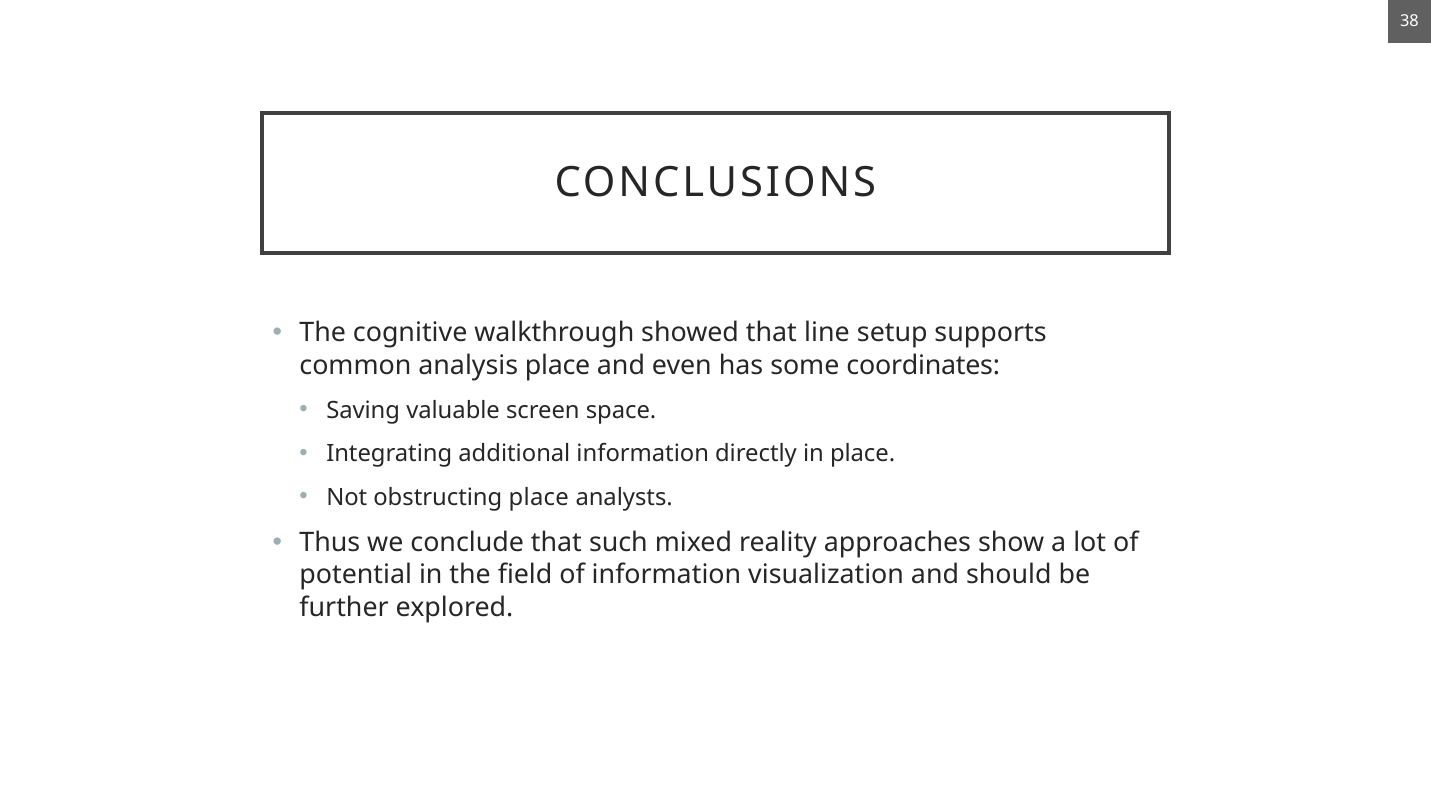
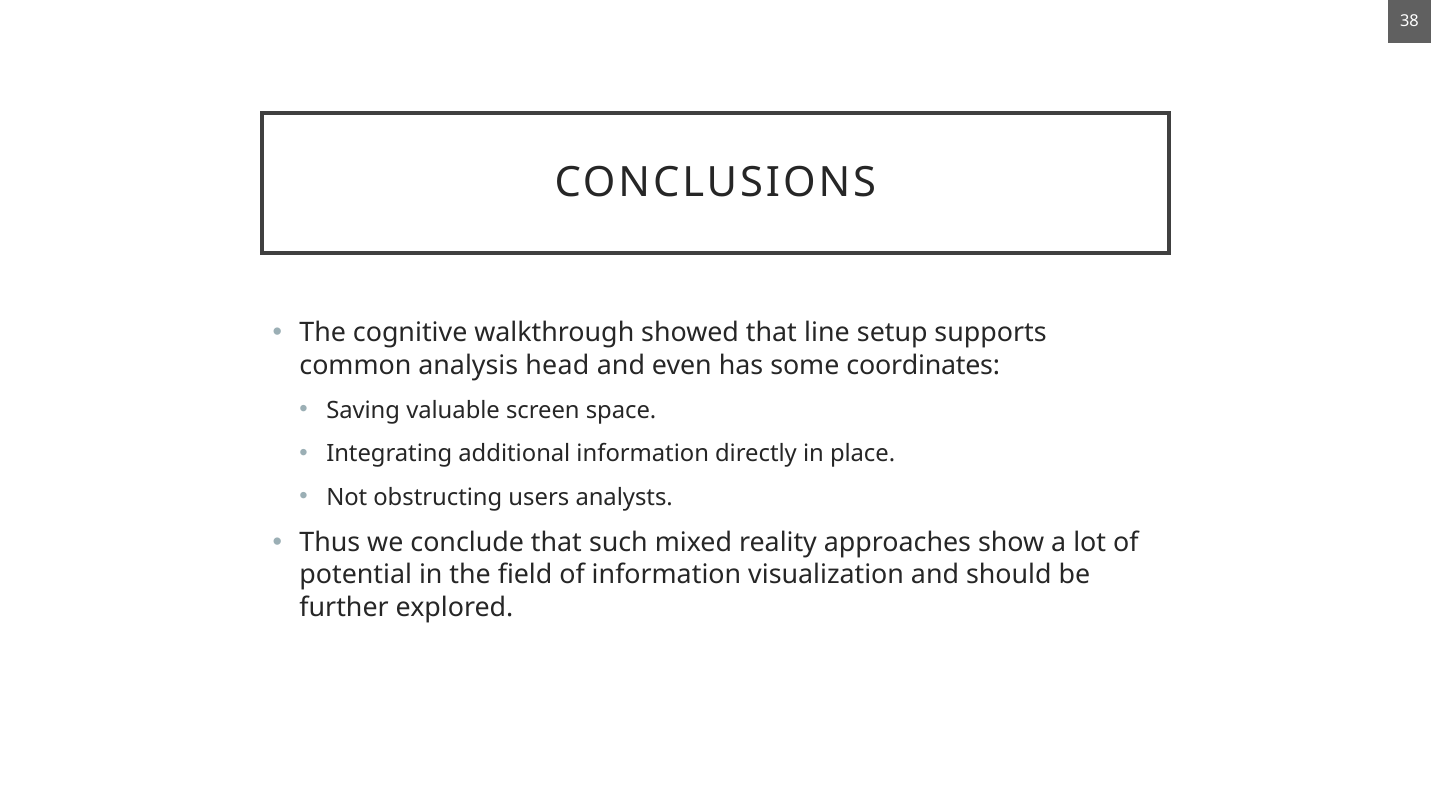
analysis place: place -> head (557, 365)
obstructing place: place -> users (539, 497)
